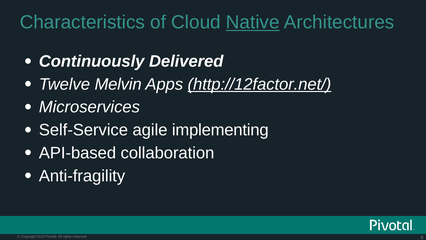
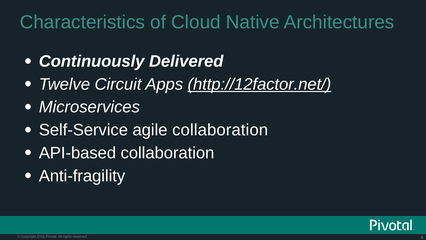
Native underline: present -> none (253, 22)
Melvin: Melvin -> Circuit (118, 84)
agile implementing: implementing -> collaboration (220, 130)
